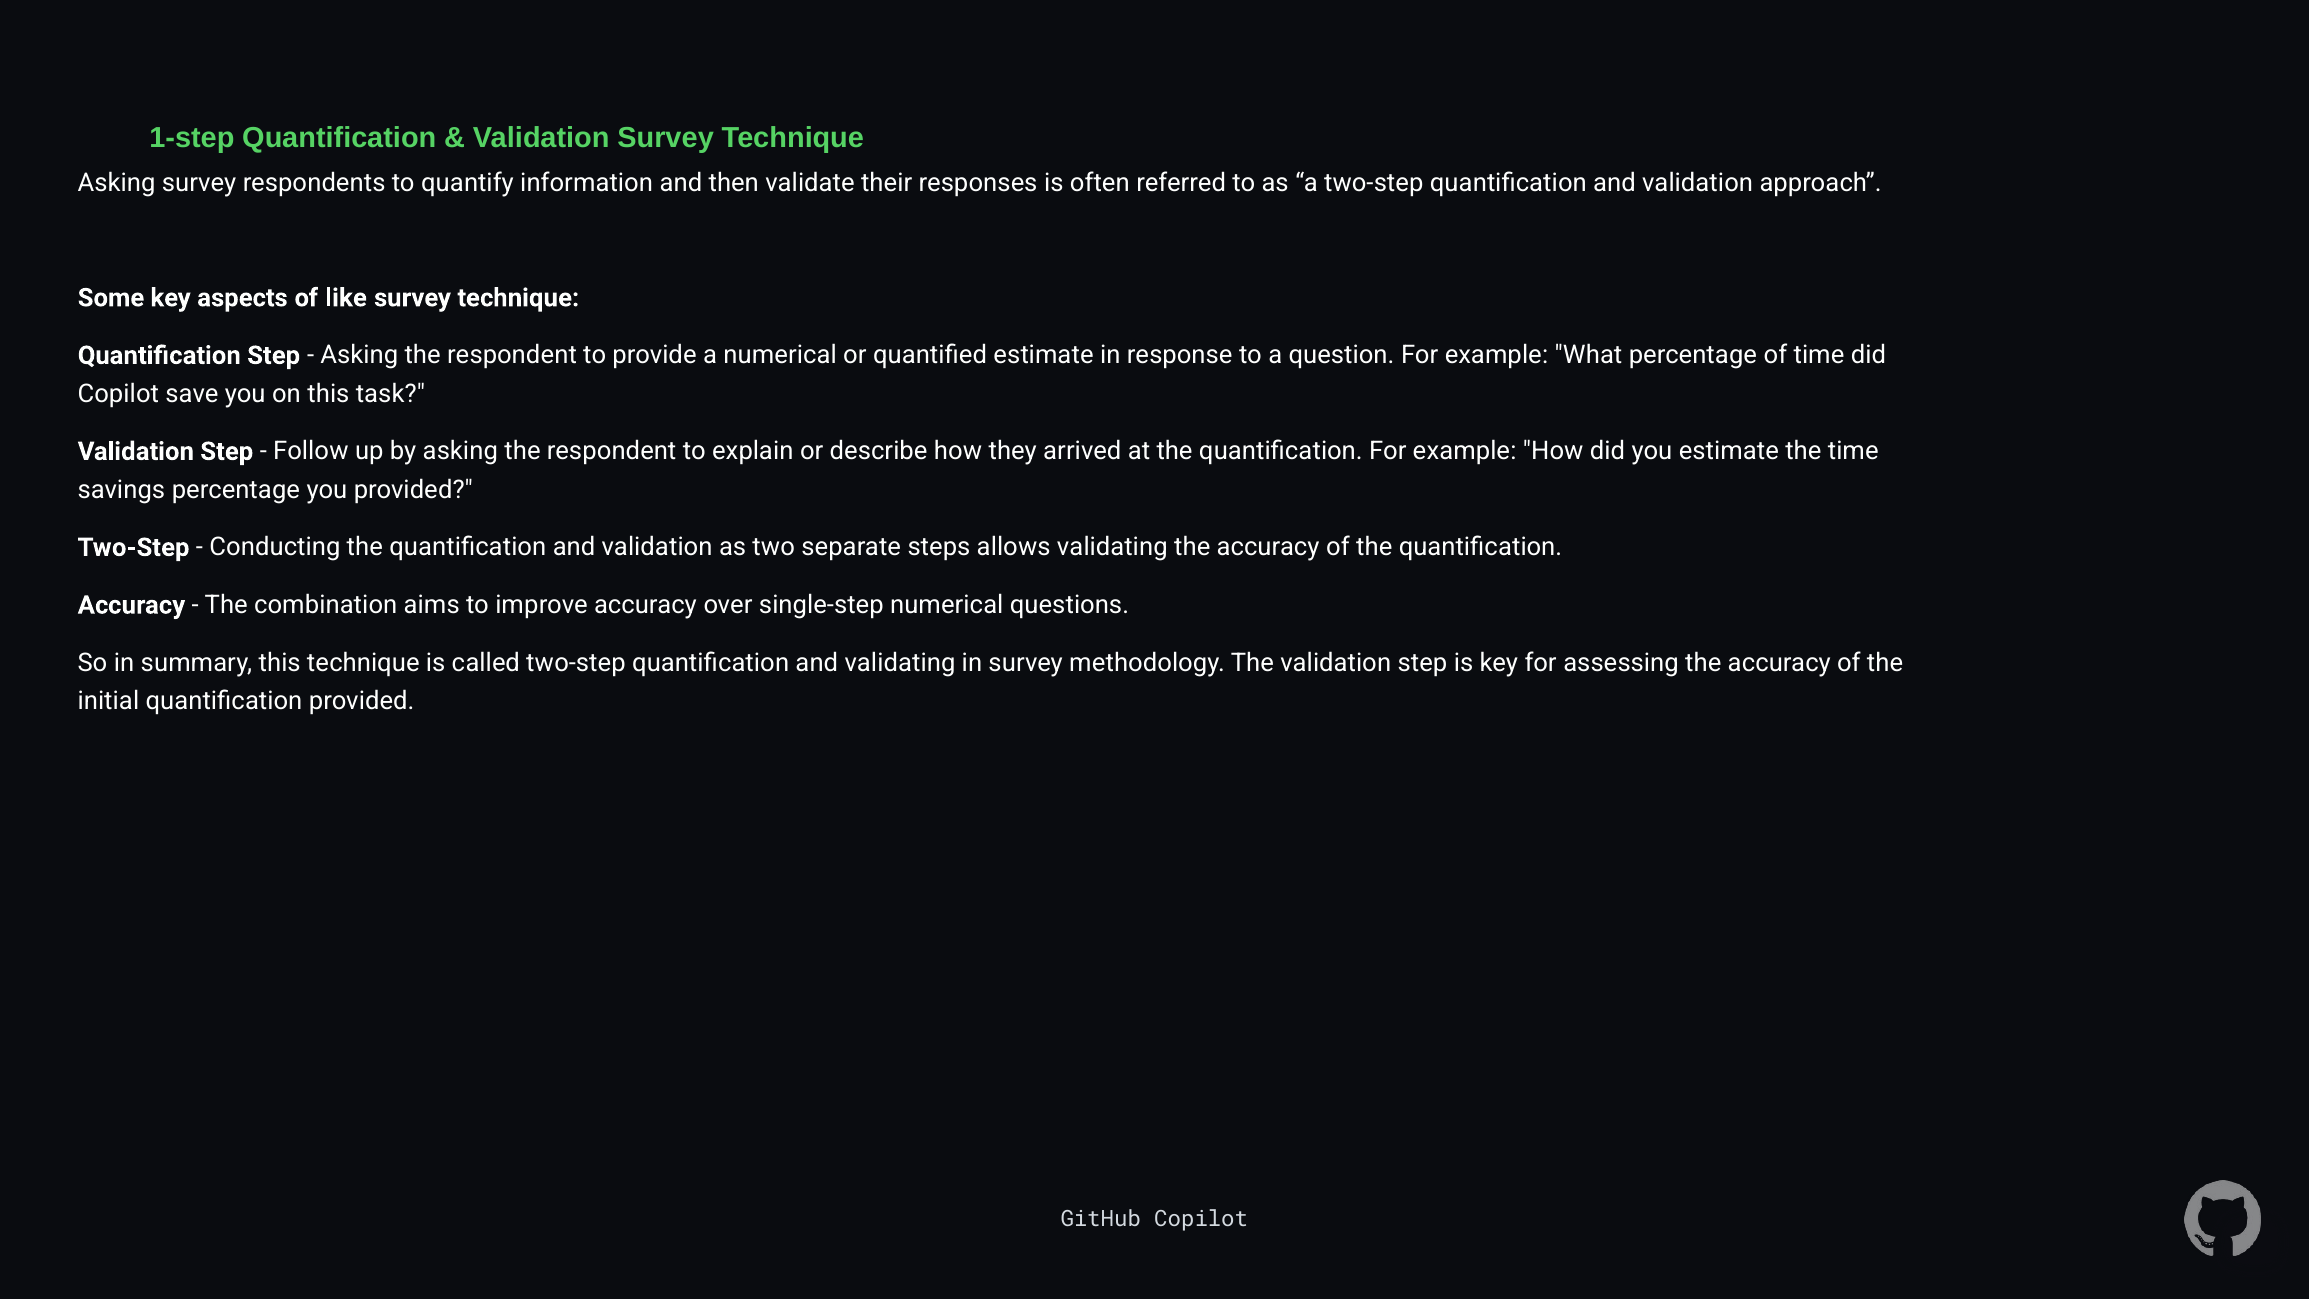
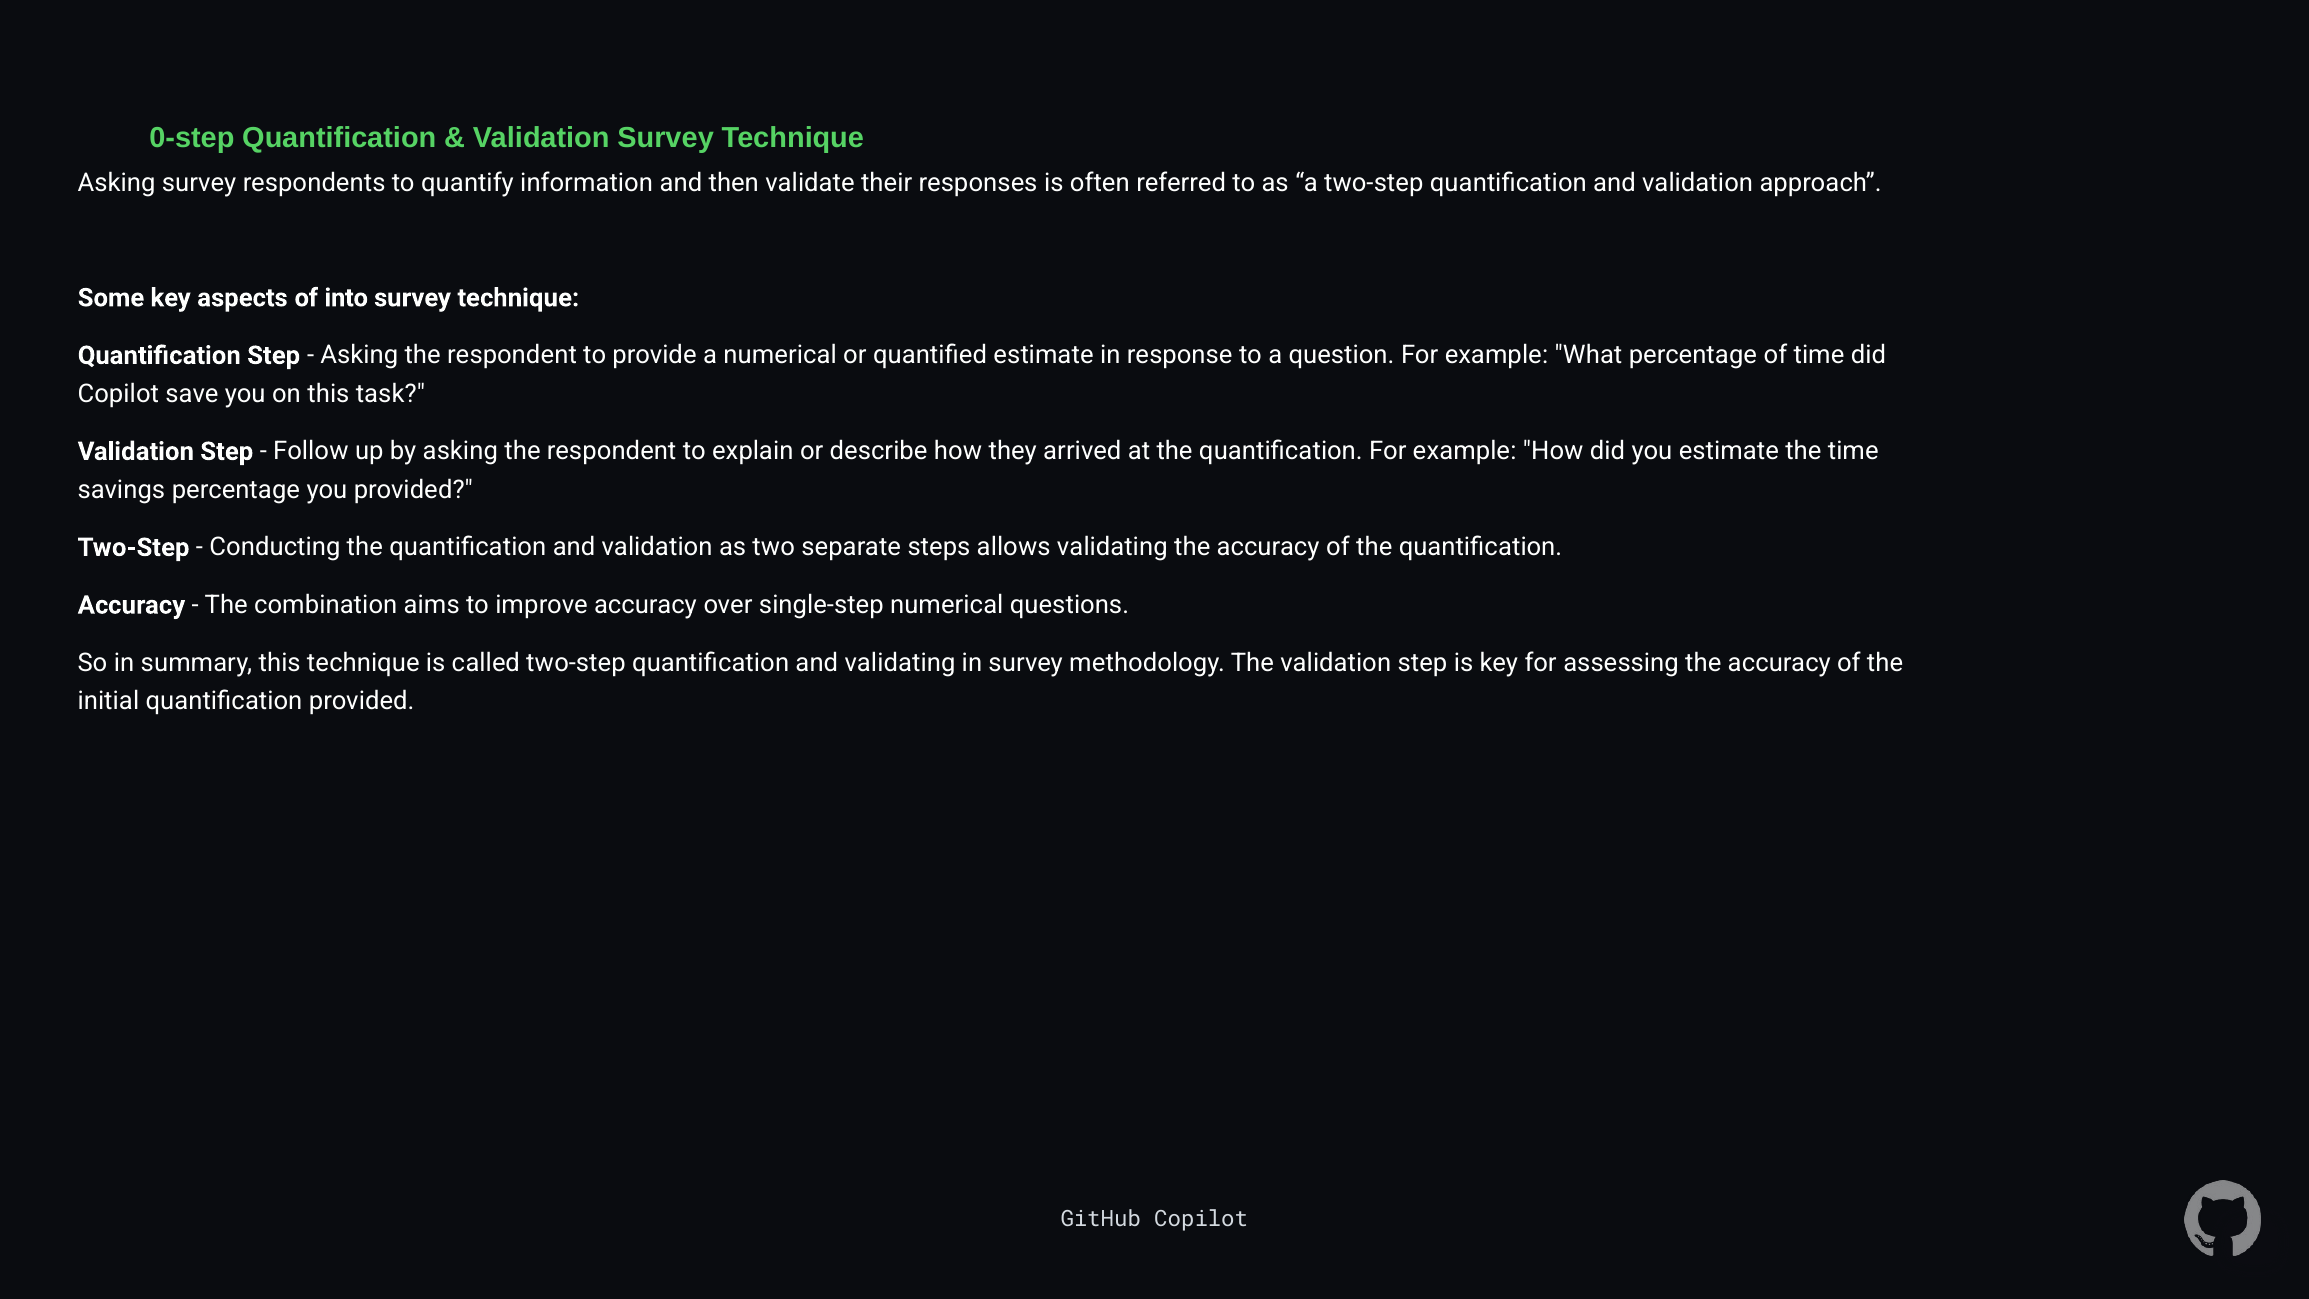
1-step: 1-step -> 0-step (192, 138)
like: like -> into (346, 298)
